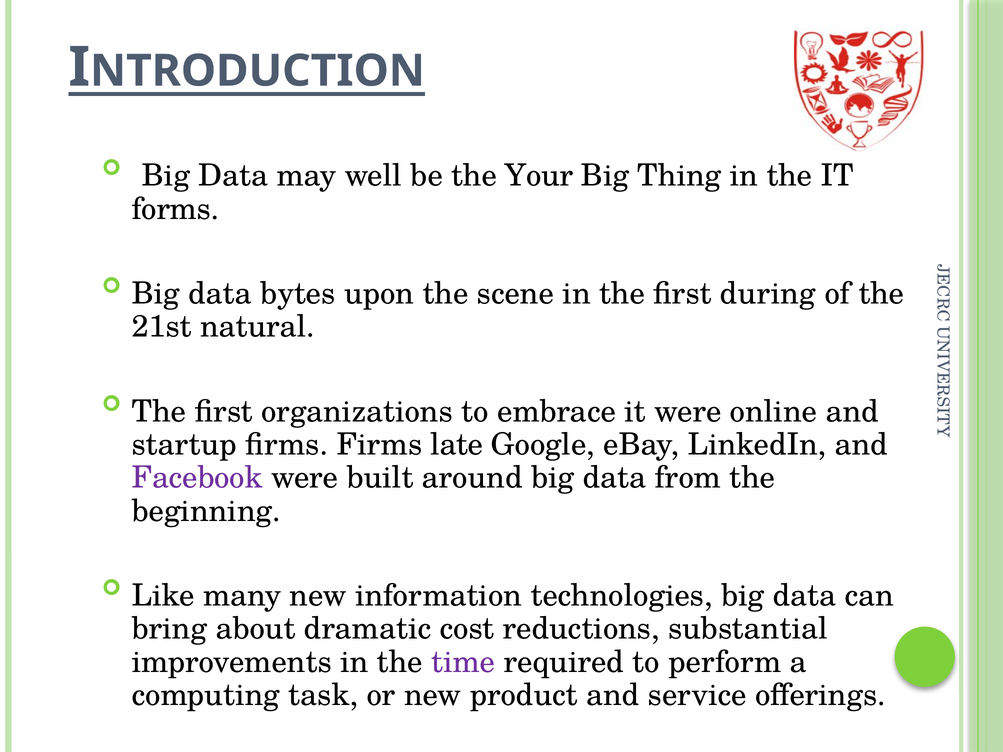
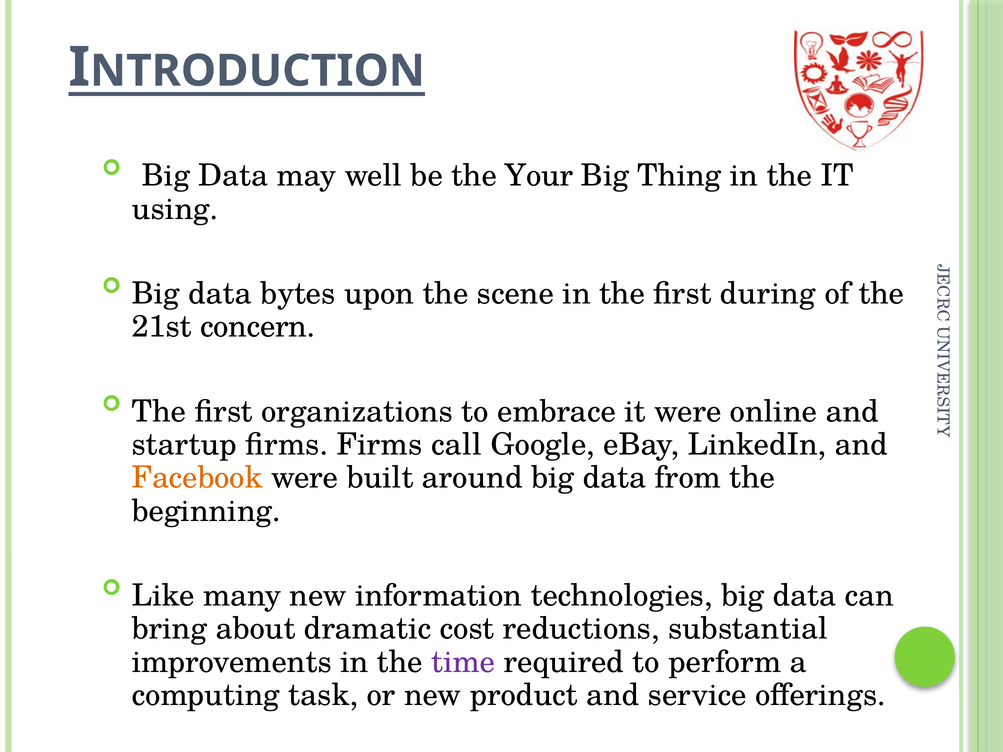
forms: forms -> using (175, 209)
natural: natural -> concern (258, 327)
late: late -> call (457, 445)
Facebook colour: purple -> orange (197, 478)
